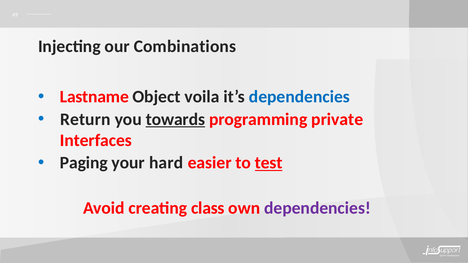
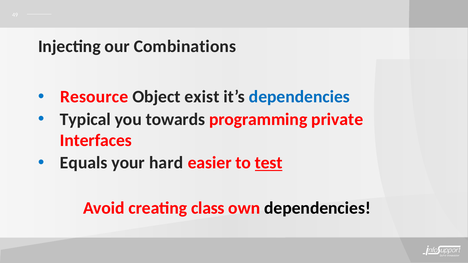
Lastname: Lastname -> Resource (94, 97)
voila: voila -> exist (202, 97)
Return: Return -> Typical (85, 119)
towards underline: present -> none (175, 119)
Paging: Paging -> Equals (84, 163)
dependencies colour: purple -> black (317, 208)
